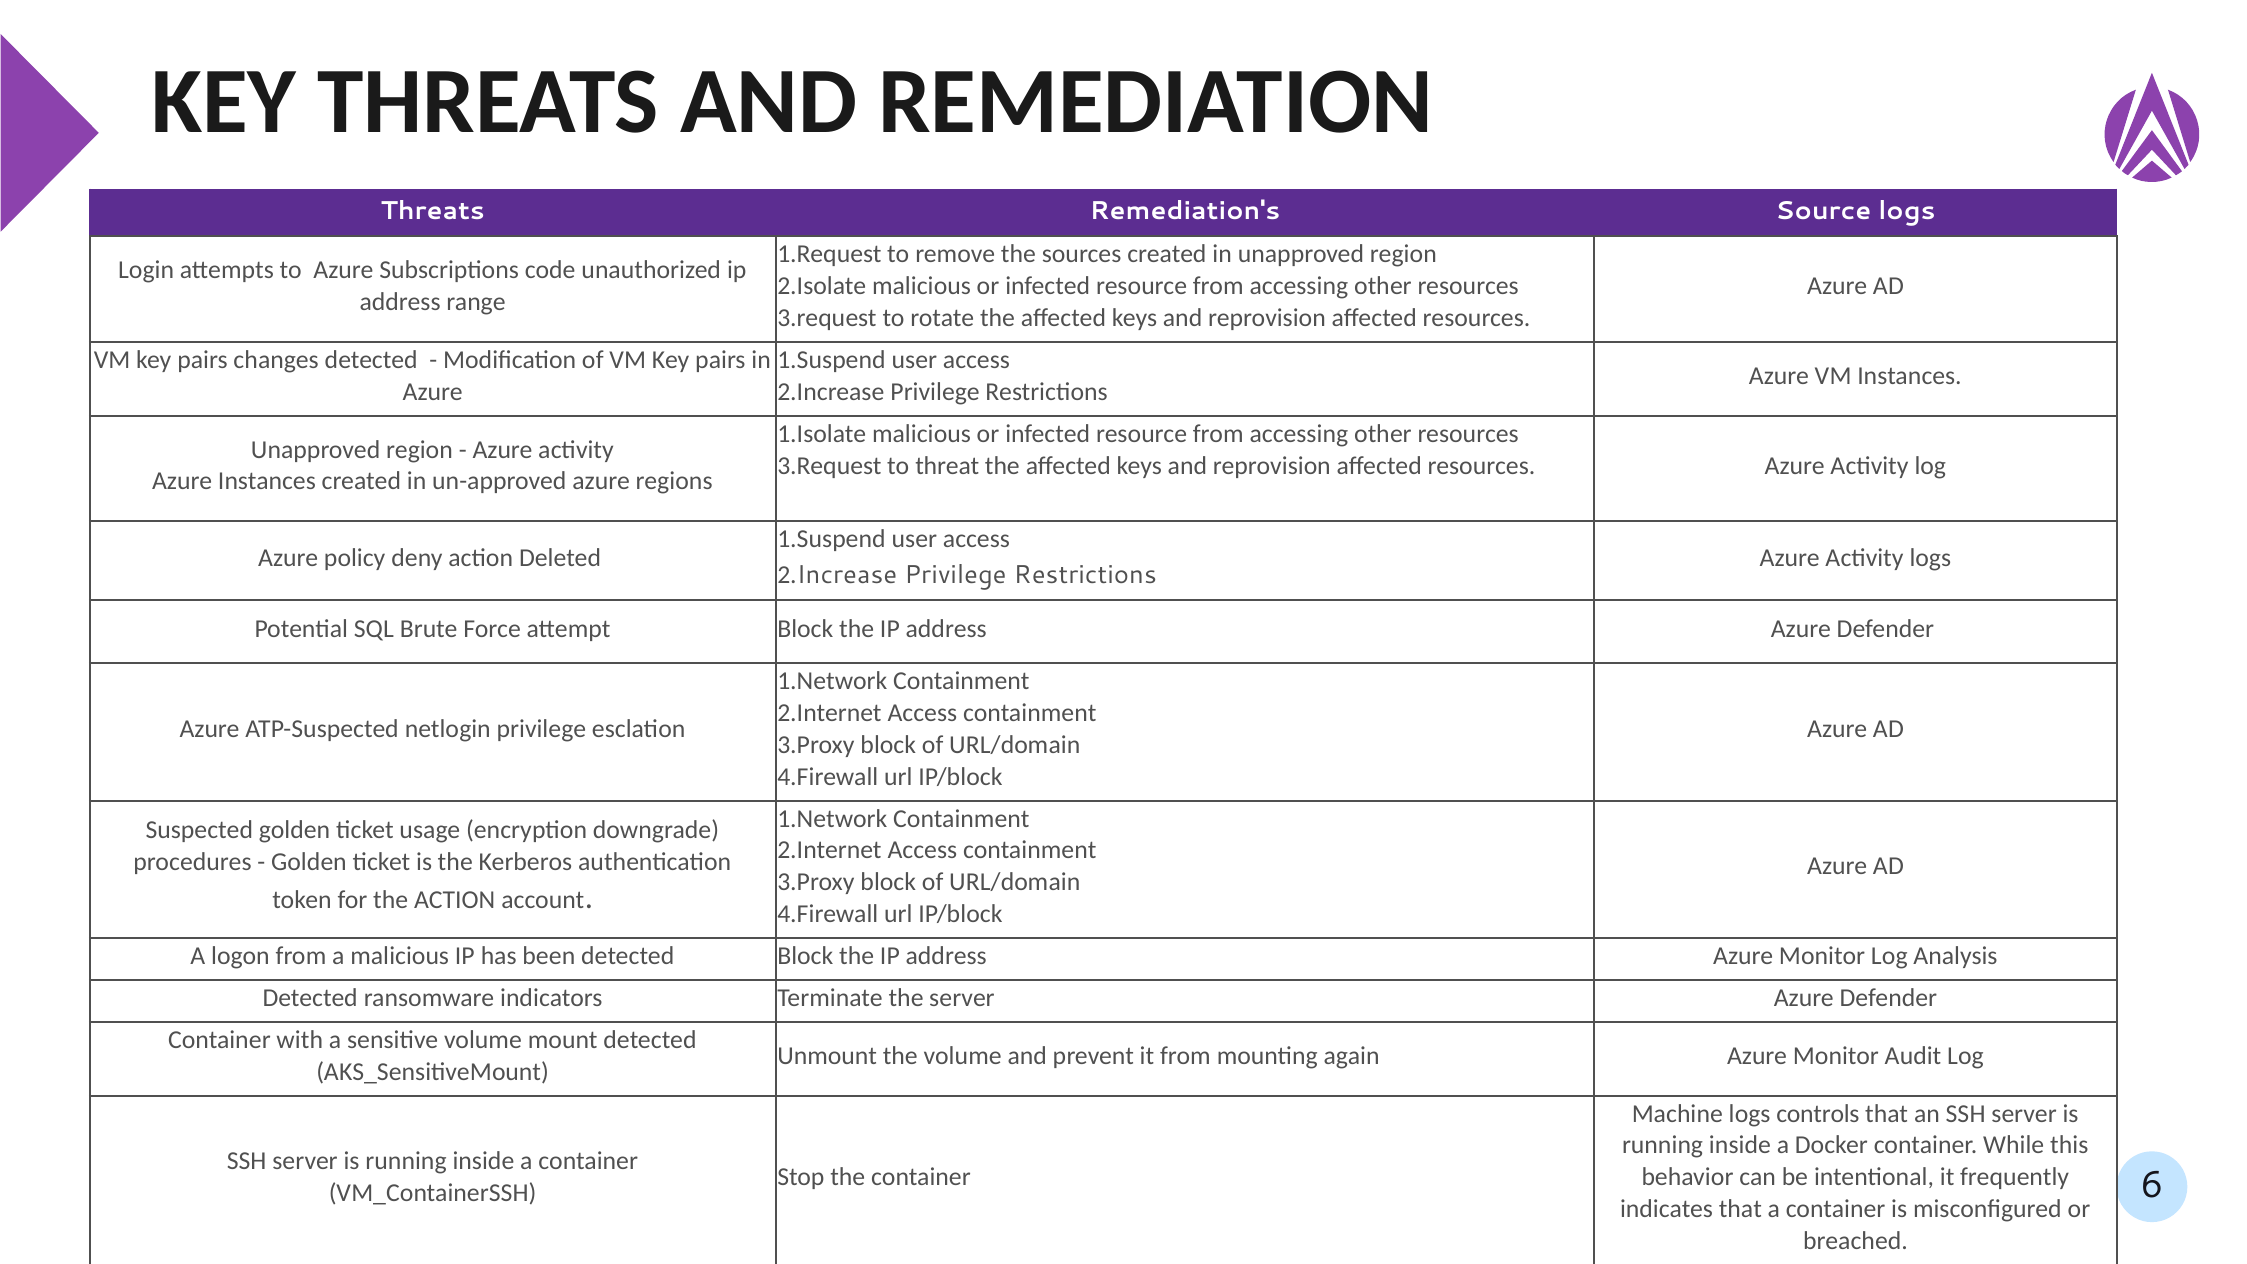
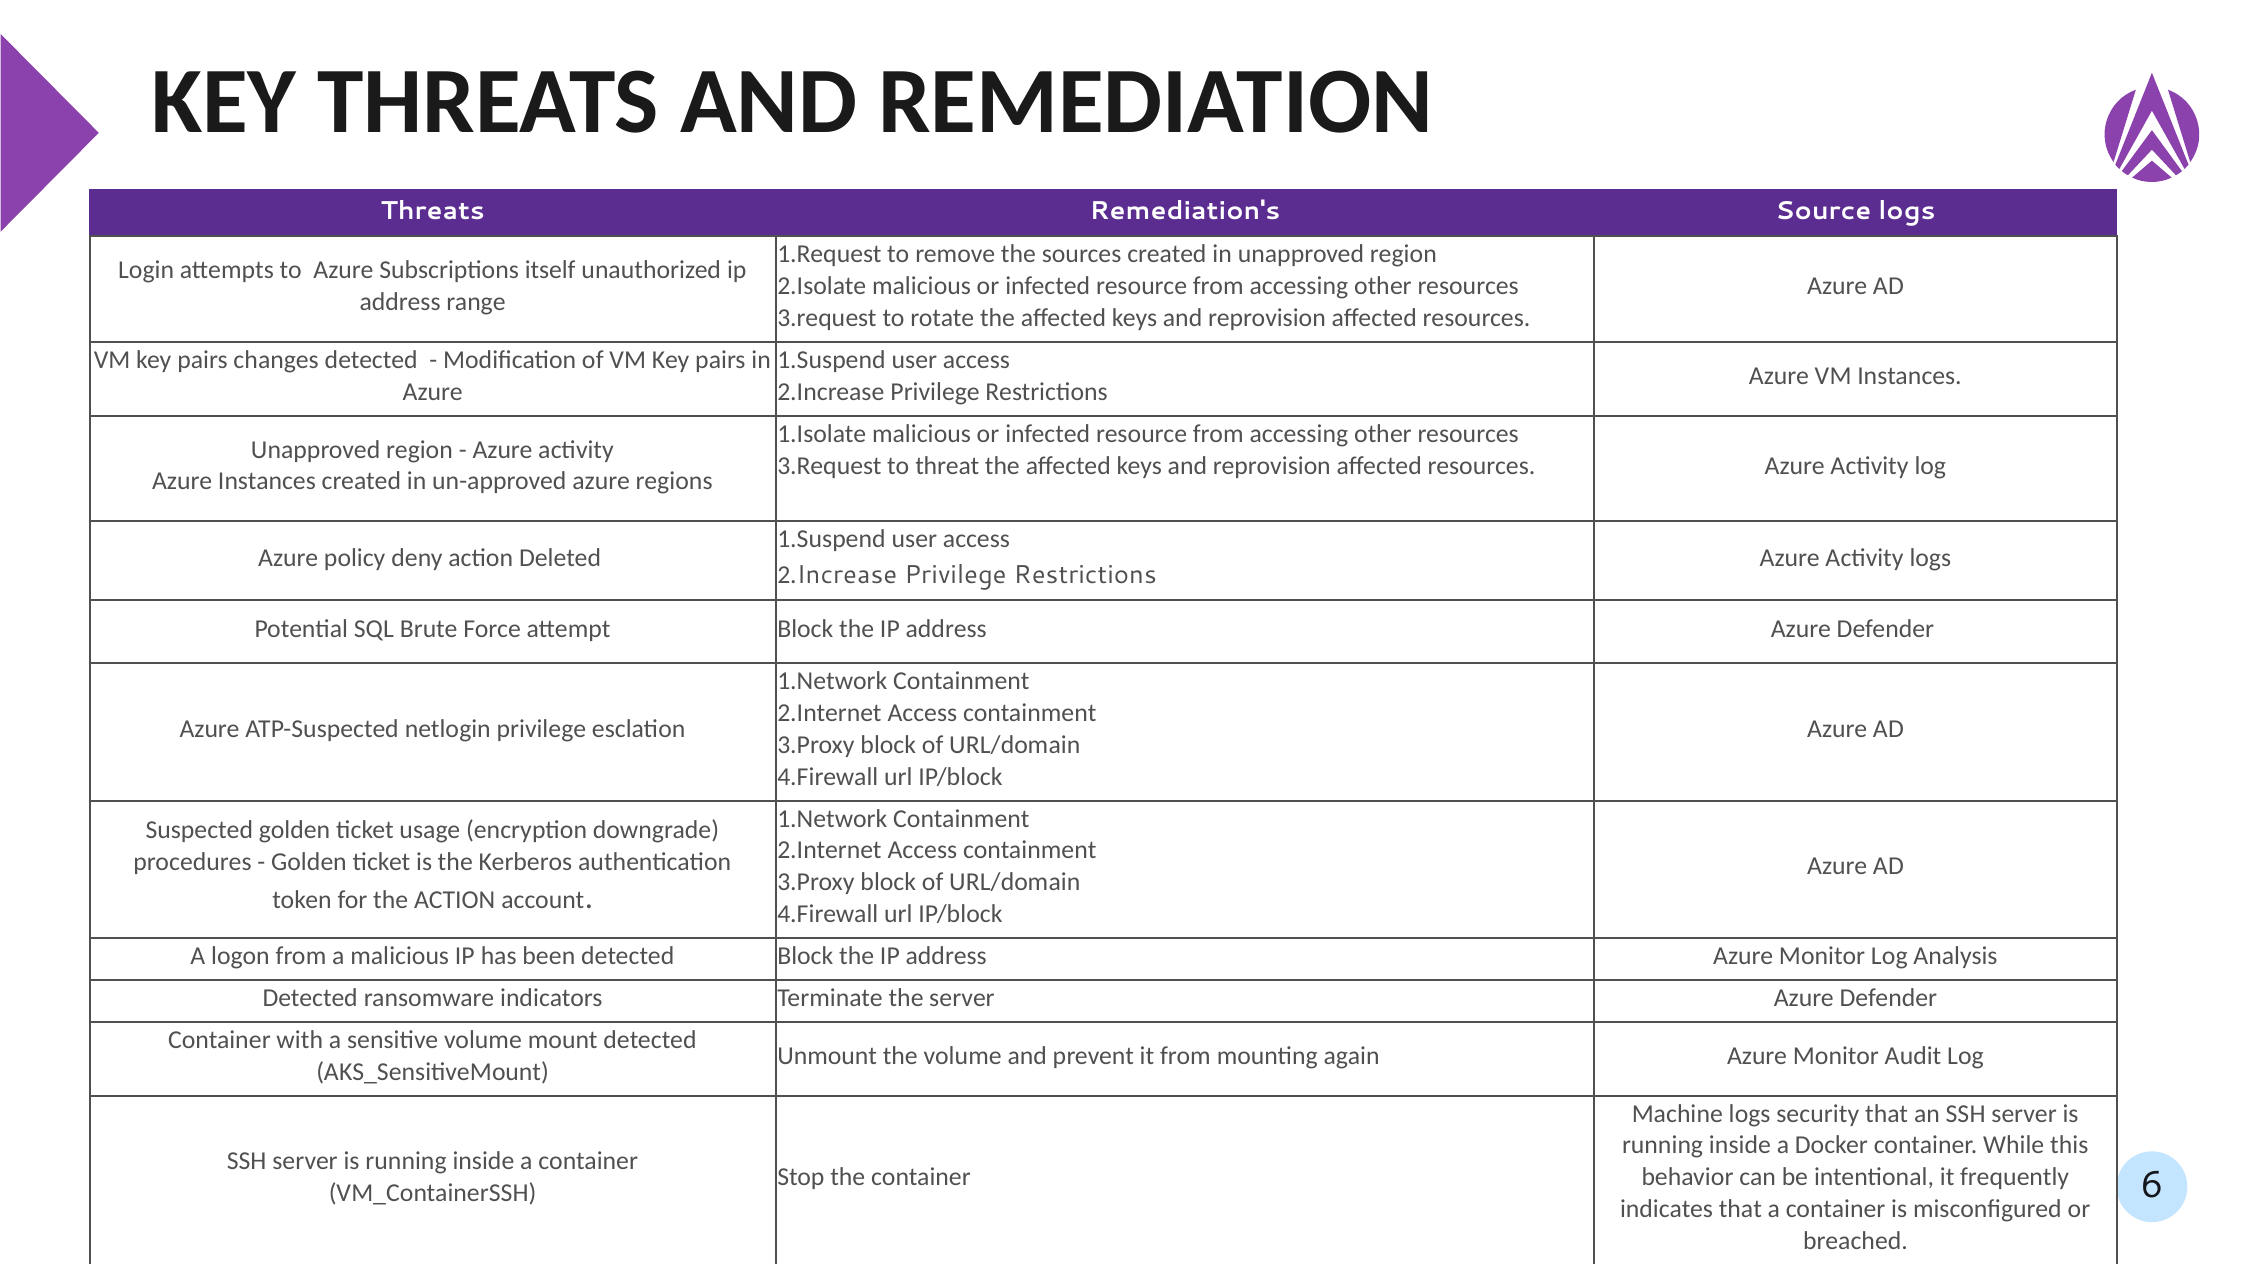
code: code -> itself (550, 270)
controls: controls -> security (1818, 1114)
